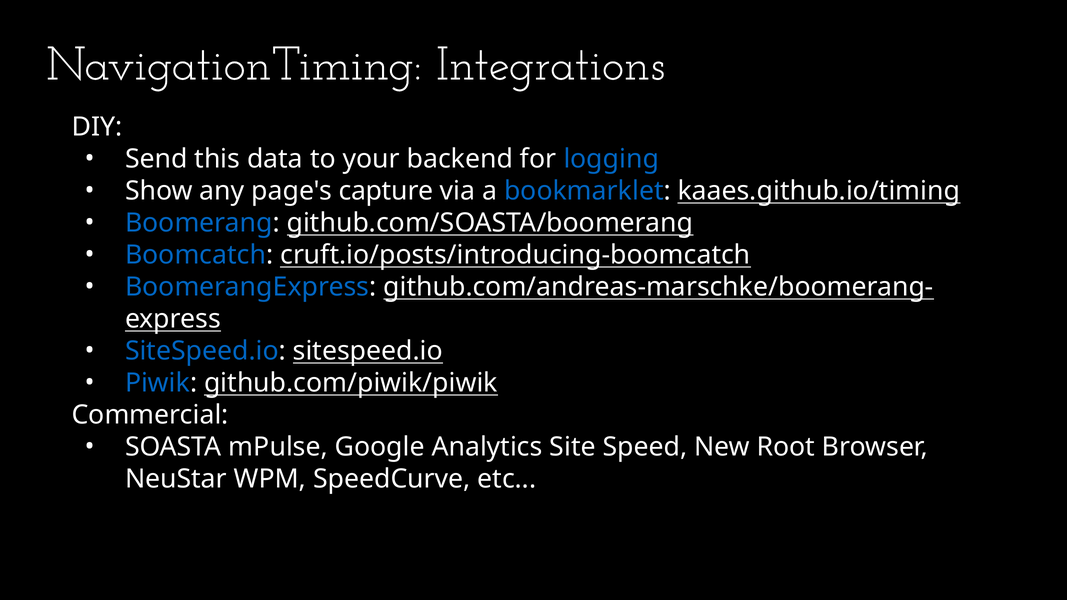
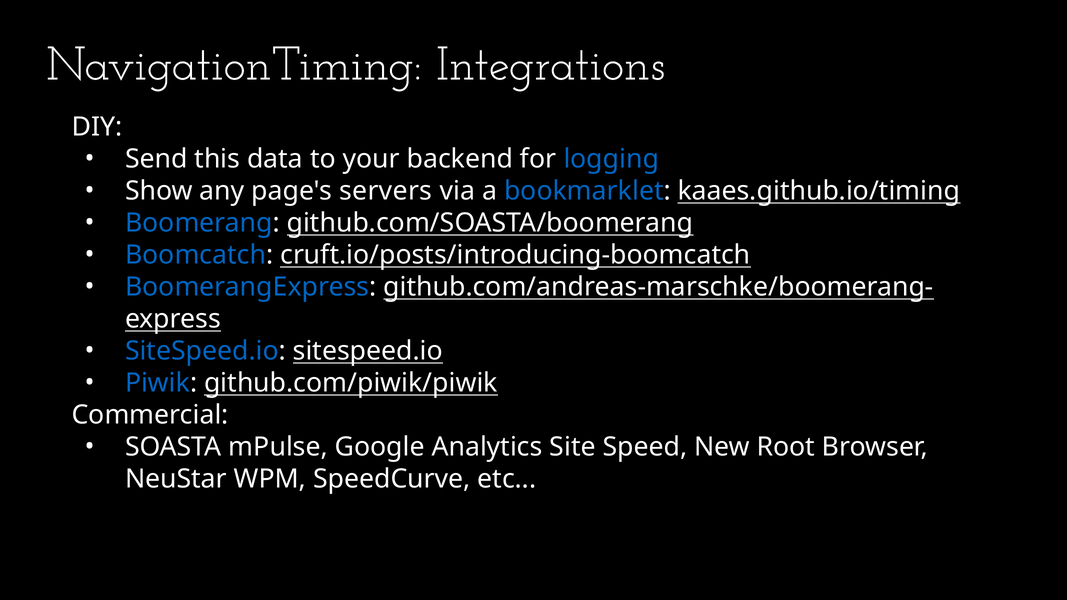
capture: capture -> servers (386, 191)
